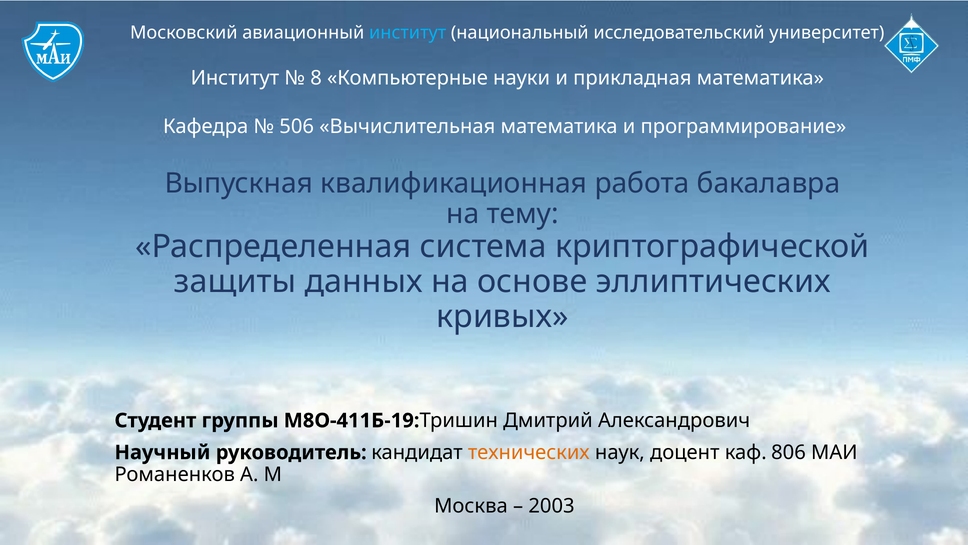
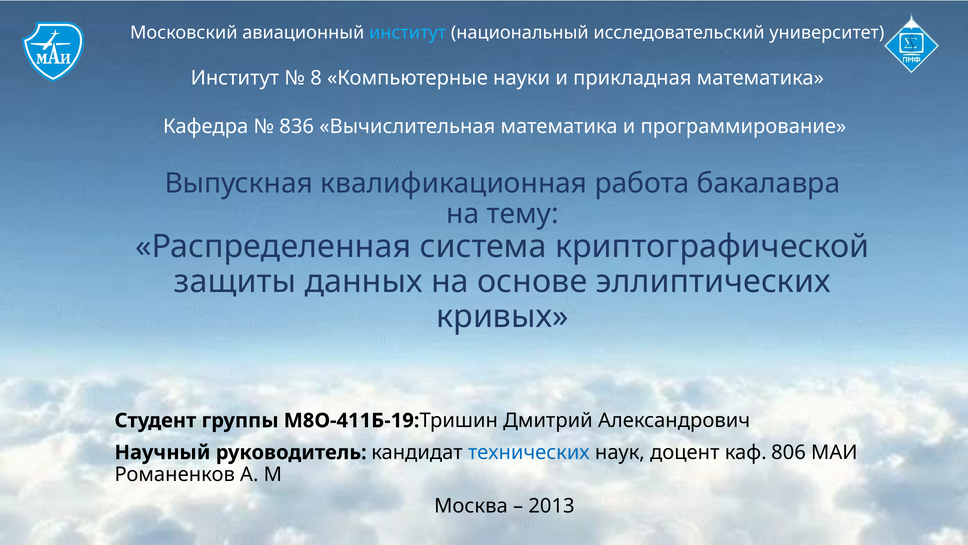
506: 506 -> 836 (297, 126)
технических colour: orange -> blue (529, 452)
2003: 2003 -> 2013 (552, 506)
